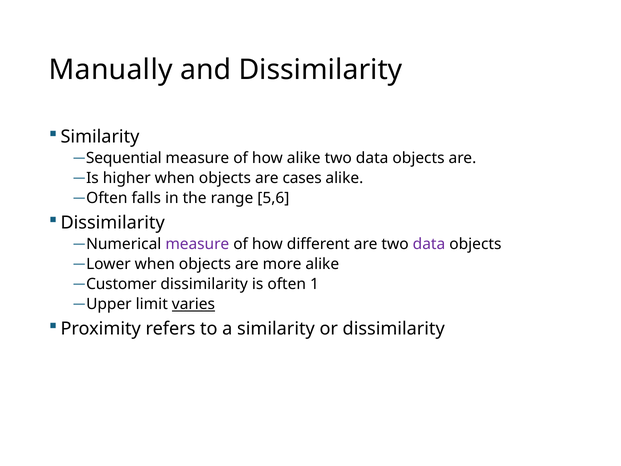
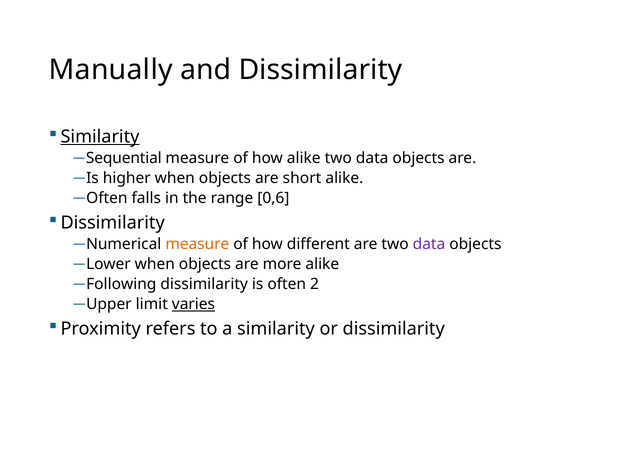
Similarity underline: none -> present (100, 137)
cases: cases -> short (302, 178)
5,6: 5,6 -> 0,6 (273, 198)
measure colour: purple -> orange (197, 244)
Customer: Customer -> Following (121, 284)
1: 1 -> 2 (315, 284)
